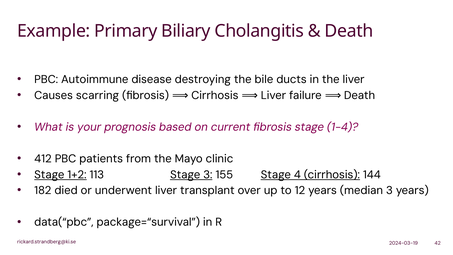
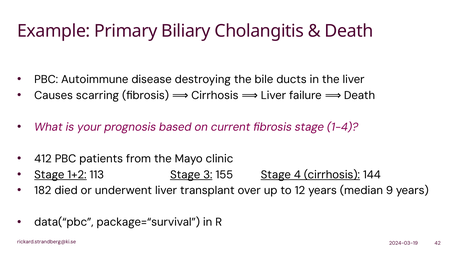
median 3: 3 -> 9 (390, 190)
